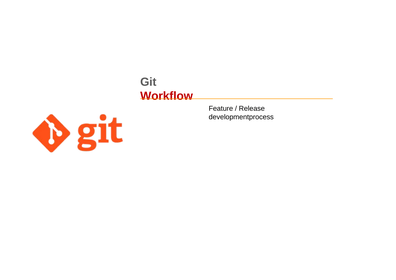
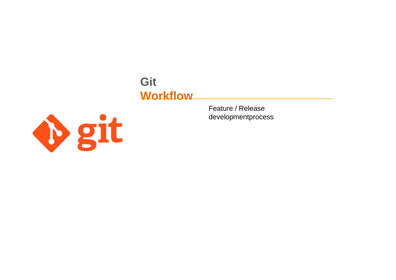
Workﬂow colour: red -> orange (167, 96)
